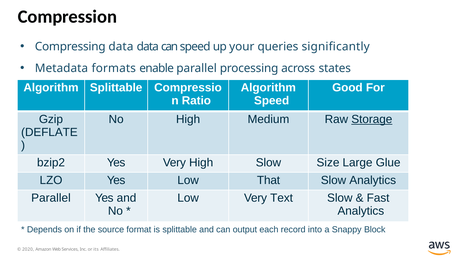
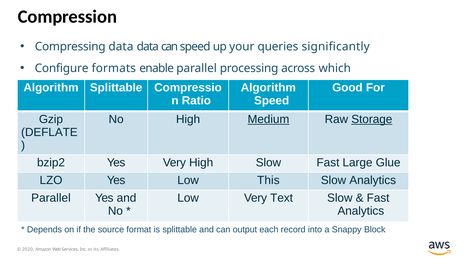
Metadata: Metadata -> Configure (62, 68)
states: states -> which (335, 68)
Medium underline: none -> present (268, 119)
Slow Size: Size -> Fast (328, 163)
That: That -> This (268, 180)
